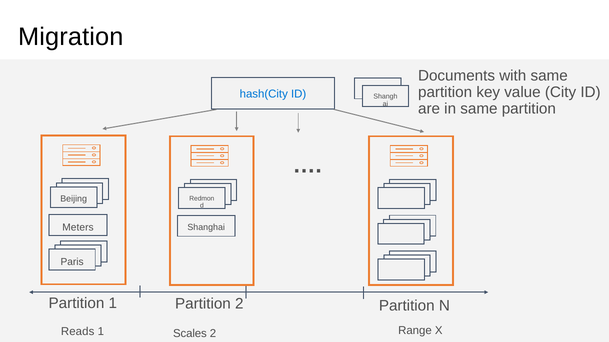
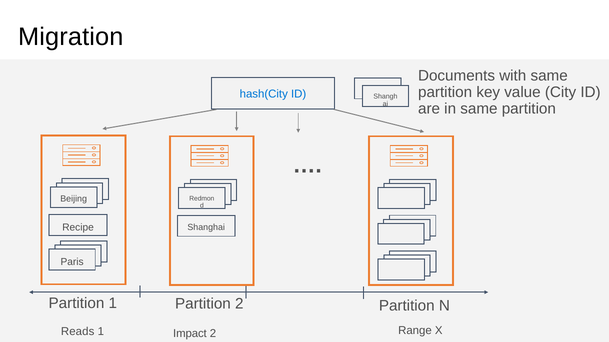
Meters: Meters -> Recipe (78, 228)
Scales: Scales -> Impact (190, 334)
